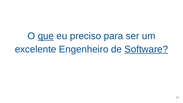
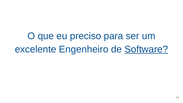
que underline: present -> none (46, 36)
